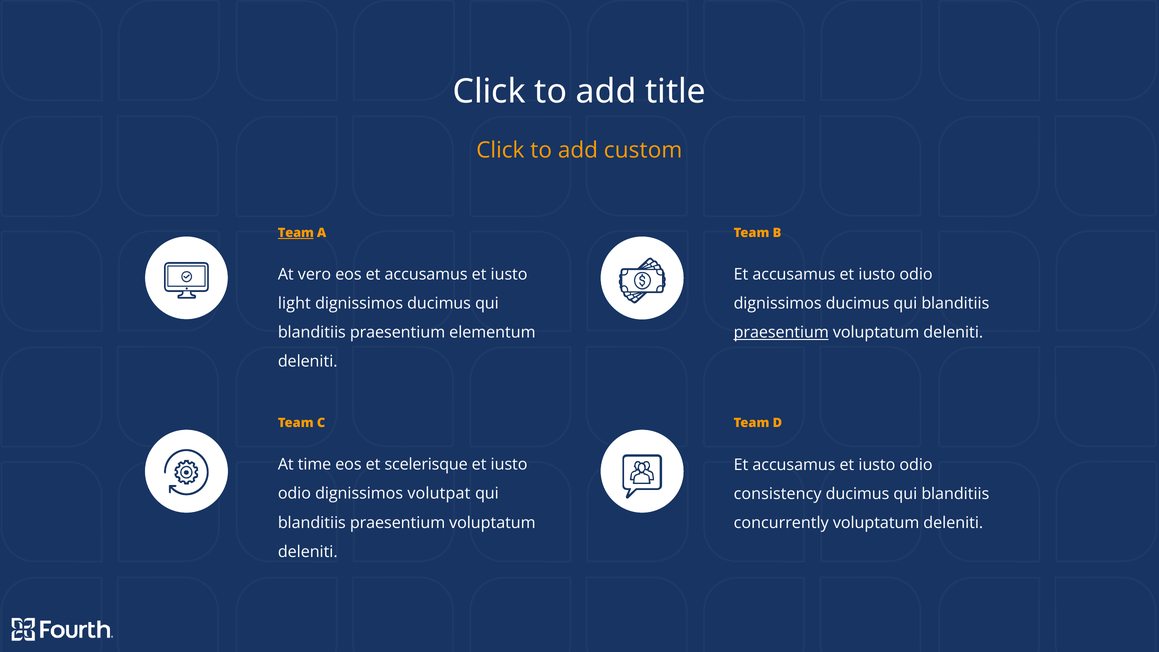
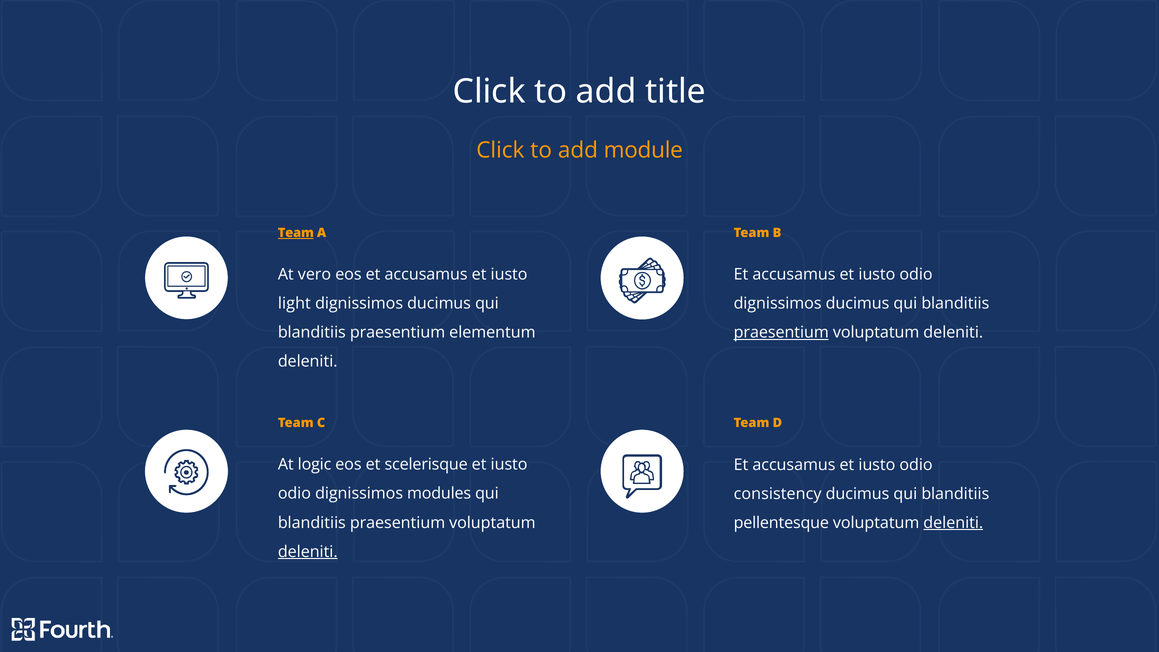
custom: custom -> module (643, 150)
time: time -> logic (315, 465)
volutpat: volutpat -> modules (439, 494)
concurrently: concurrently -> pellentesque (781, 523)
deleniti underline: none -> present (953, 523)
deleniti underline: none -> present (308, 552)
